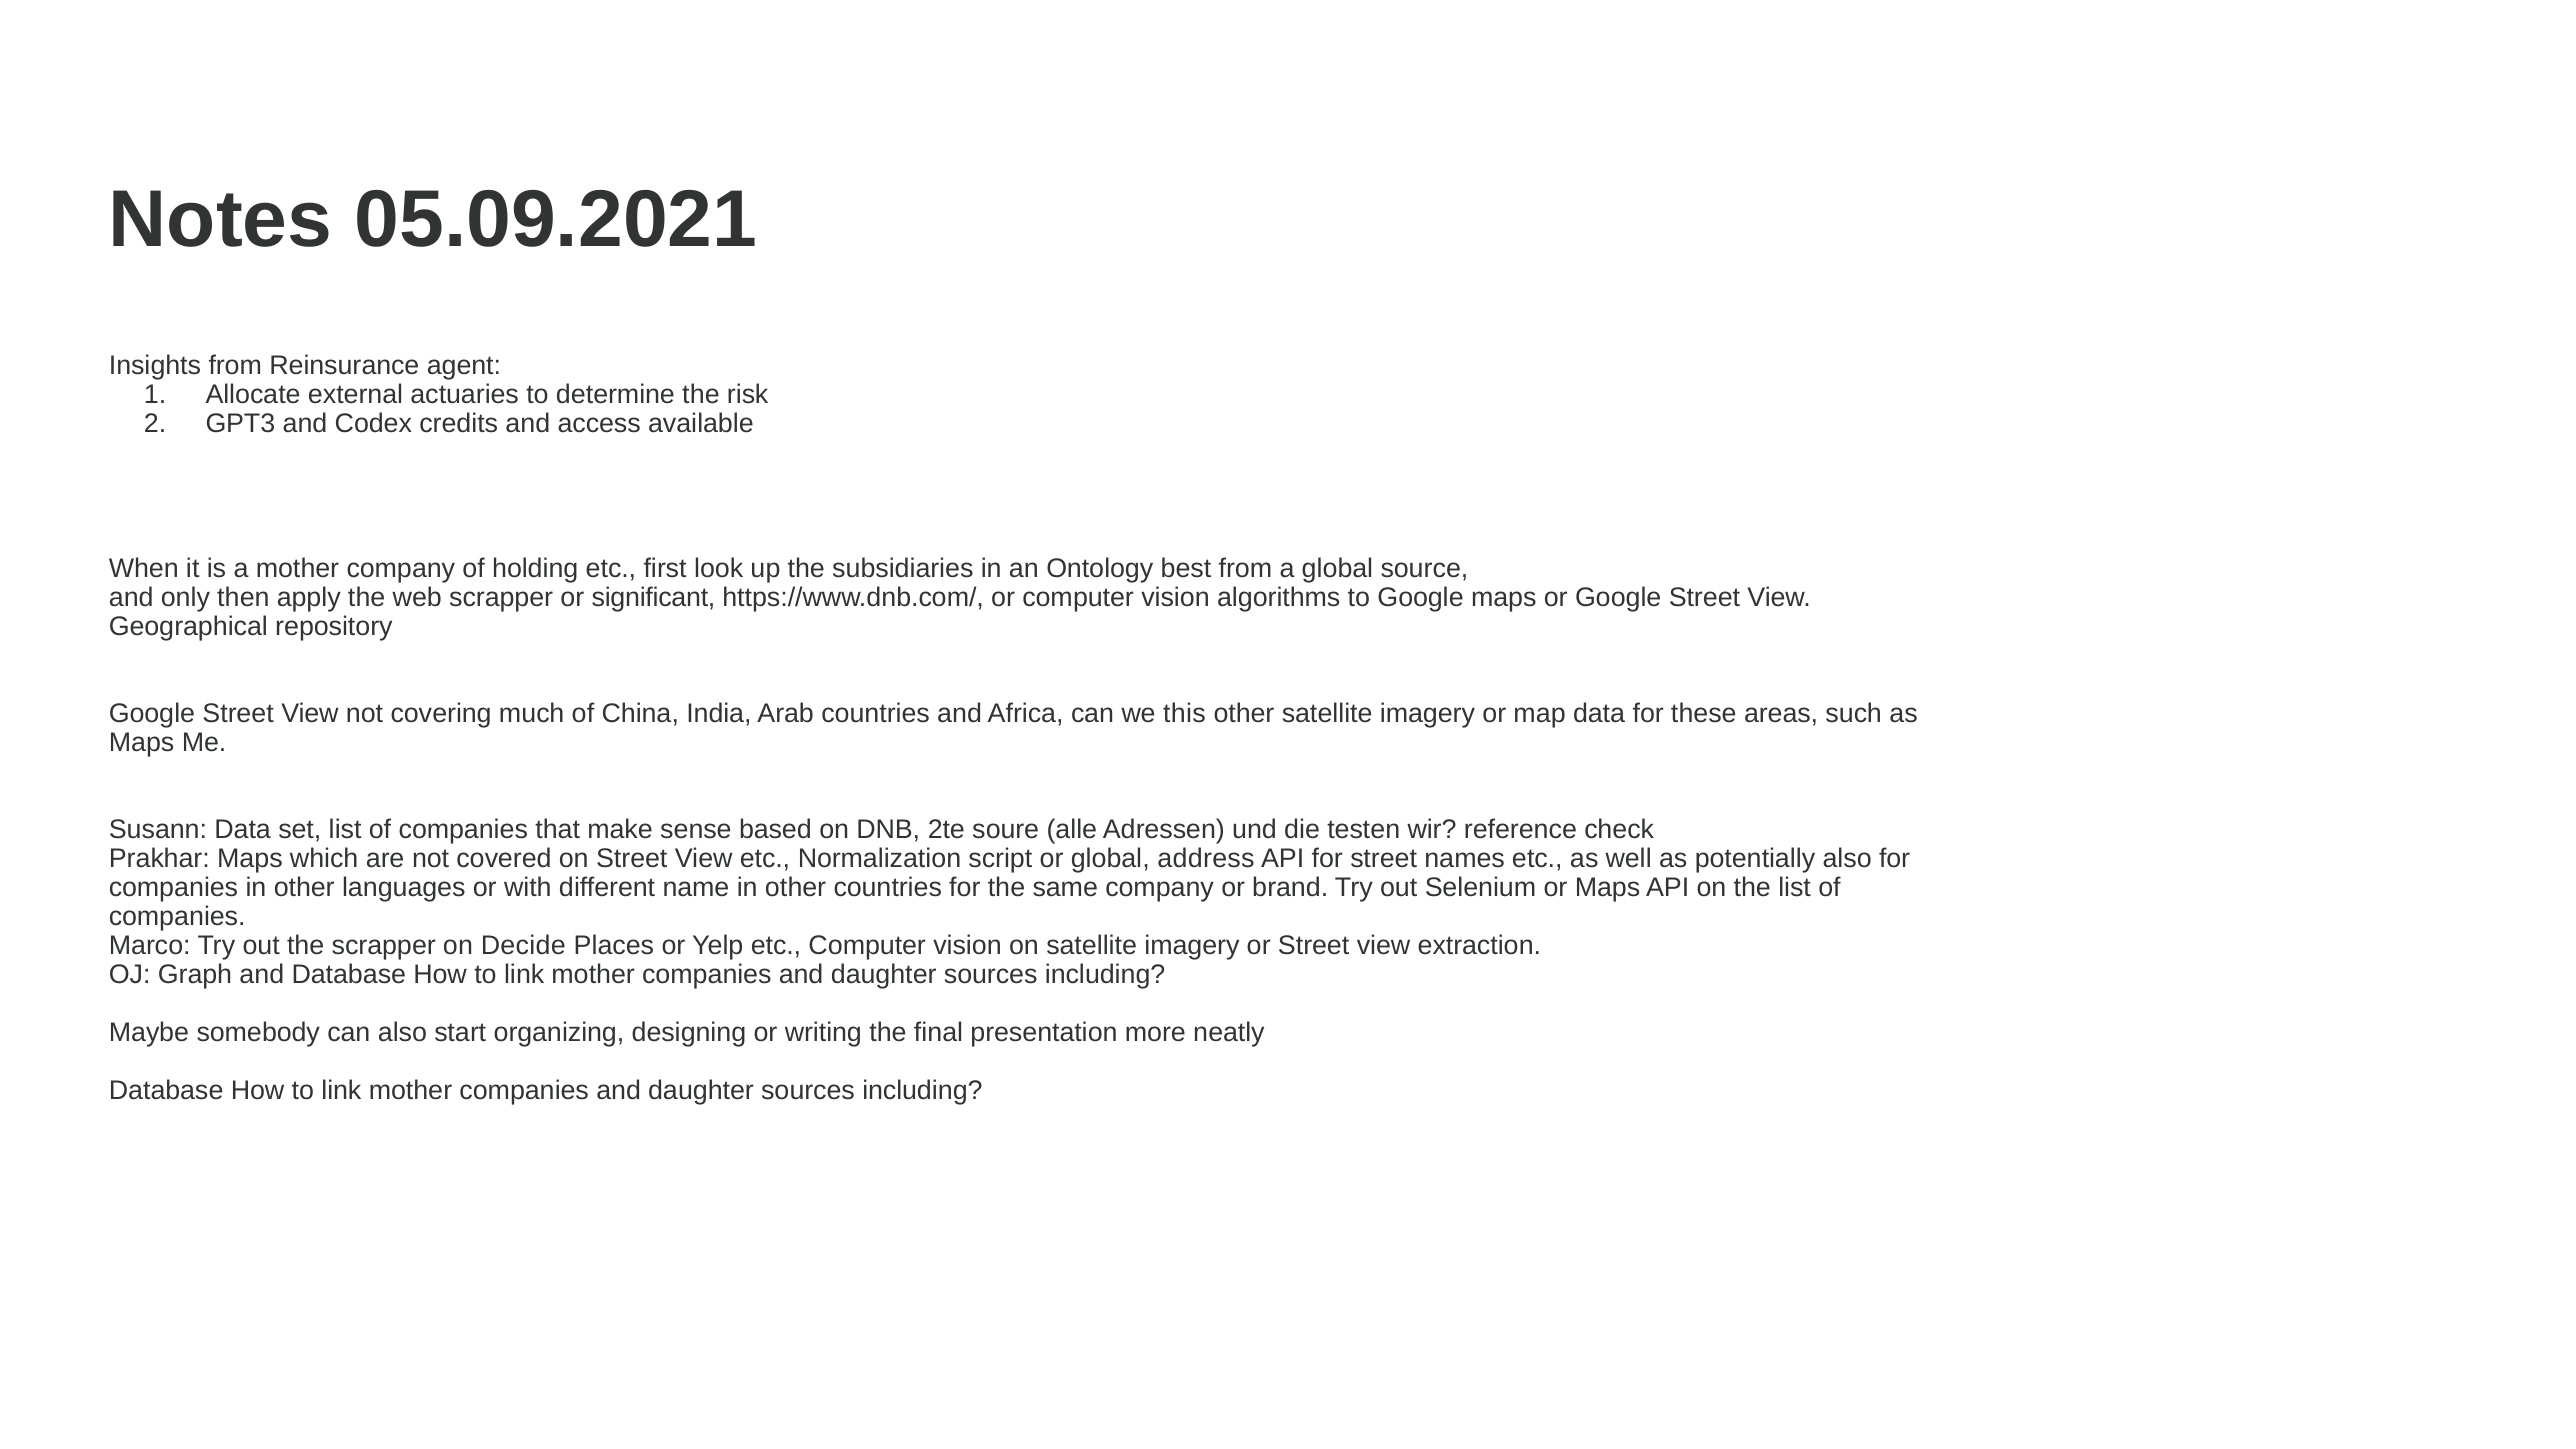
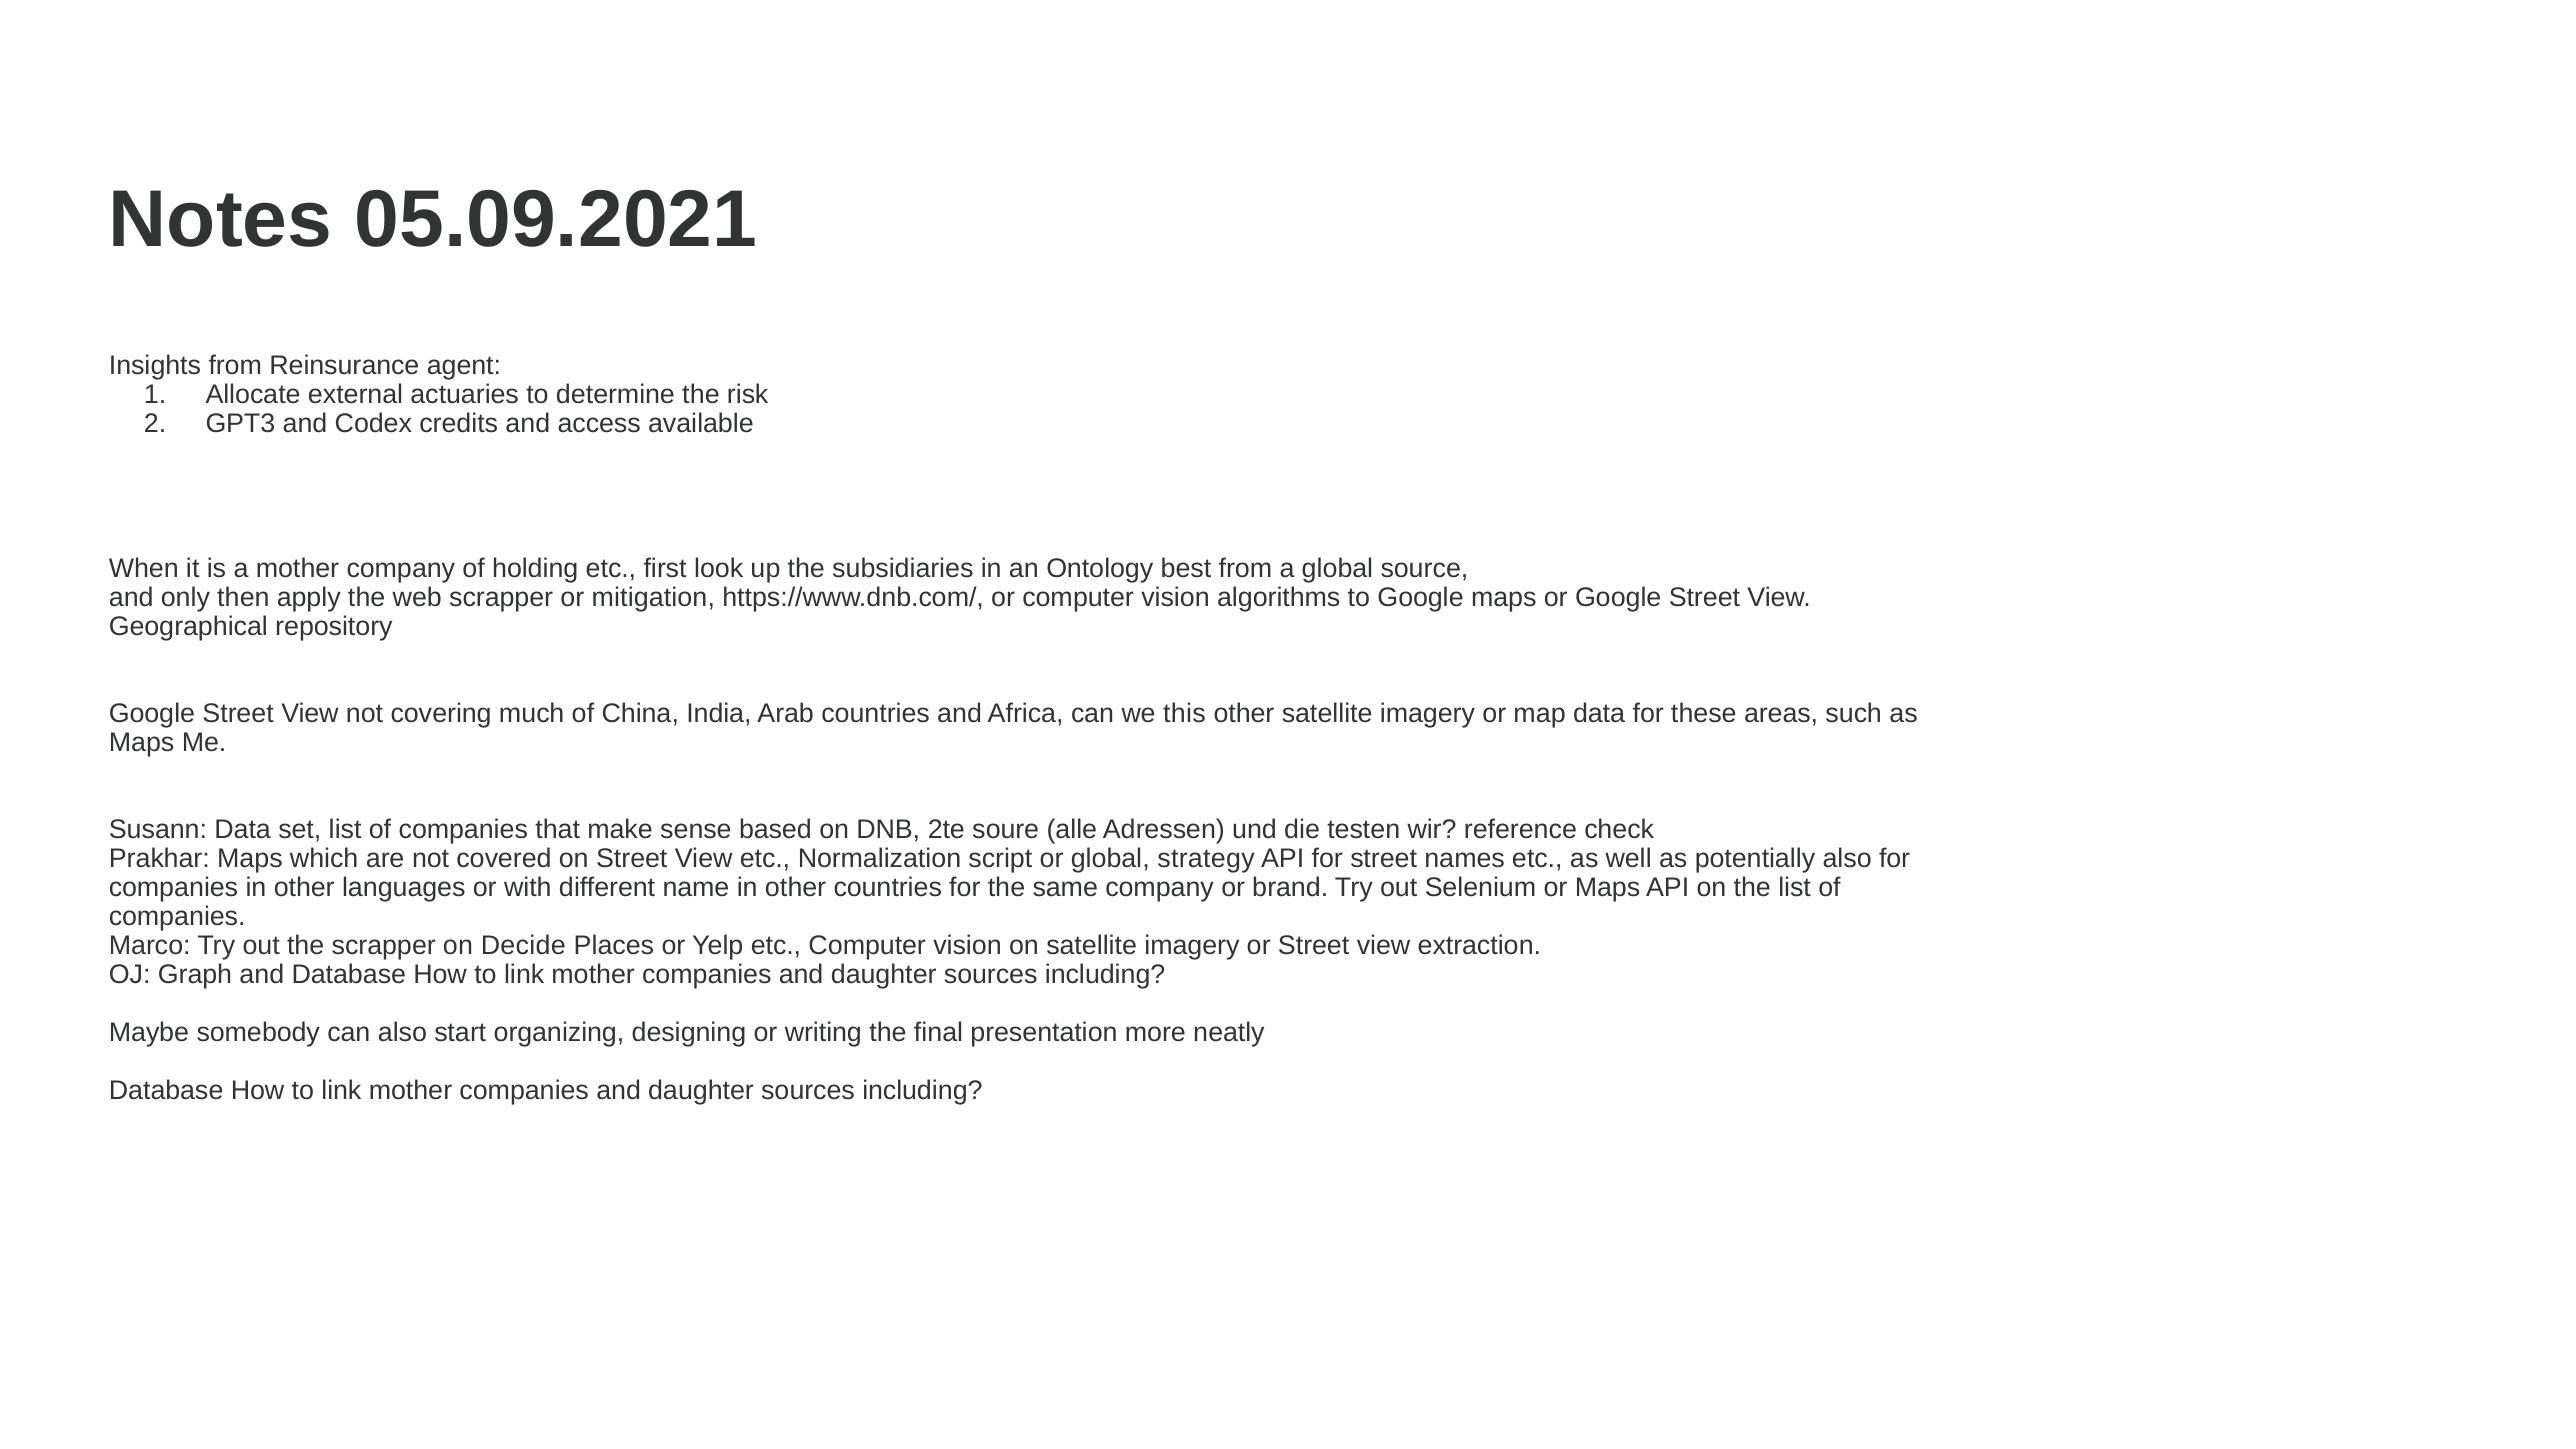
significant: significant -> mitigation (653, 597)
address: address -> strategy (1206, 858)
